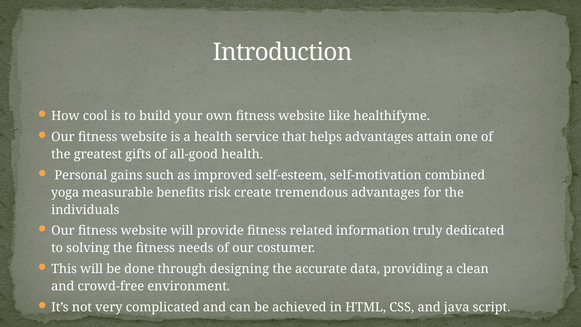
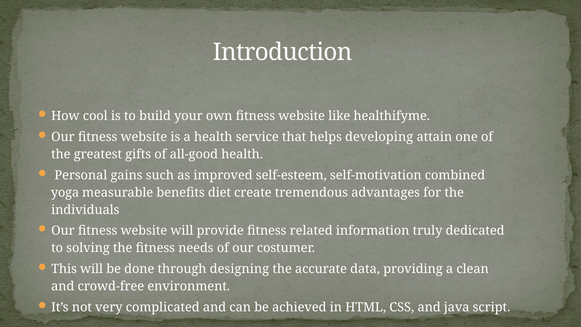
helps advantages: advantages -> developing (379, 137)
risk: risk -> diet (219, 192)
